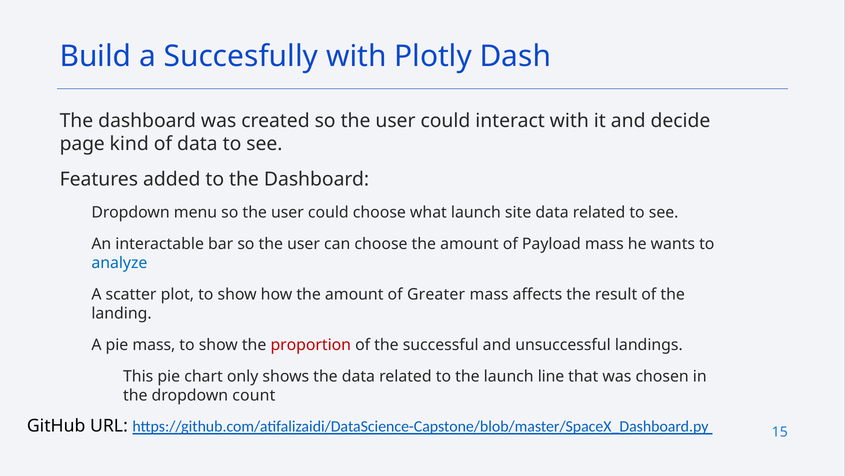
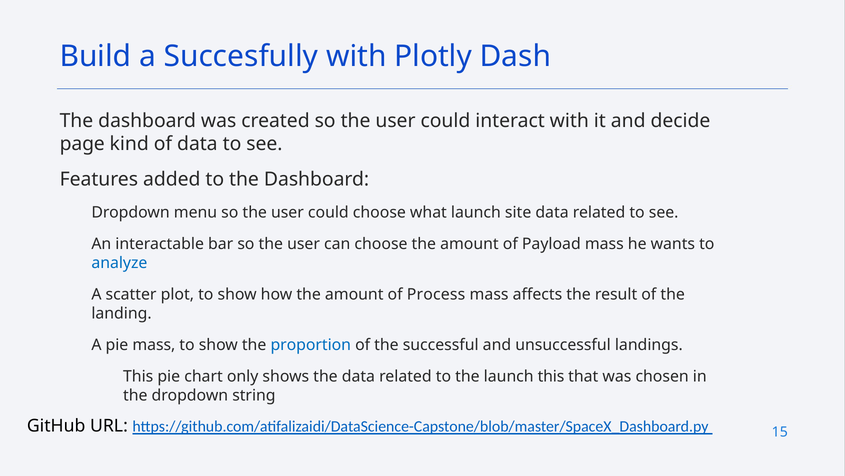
Greater: Greater -> Process (436, 294)
proportion colour: red -> blue (311, 344)
launch line: line -> this (551, 376)
count: count -> string (254, 395)
